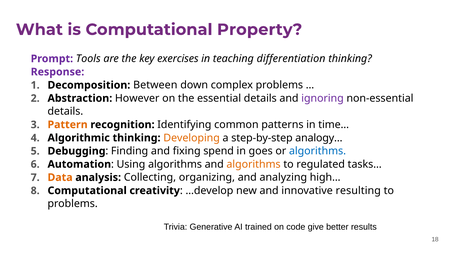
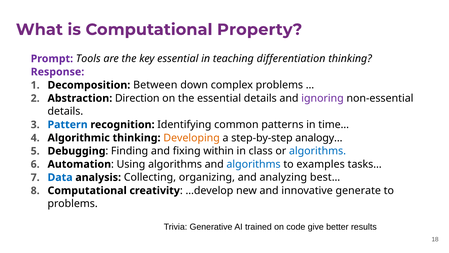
key exercises: exercises -> essential (178, 59)
However: However -> Direction (137, 98)
Pattern colour: orange -> blue (68, 124)
spend: spend -> within (219, 151)
goes: goes -> class (261, 151)
algorithms colour: orange -> blue (254, 164)
regulated: regulated -> examples (321, 164)
Data colour: orange -> blue (60, 177)
high…: high… -> best… (325, 177)
resulting: resulting -> generate (358, 190)
